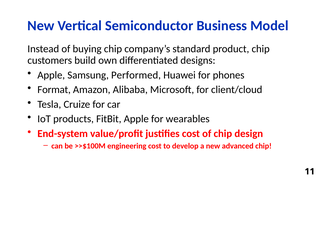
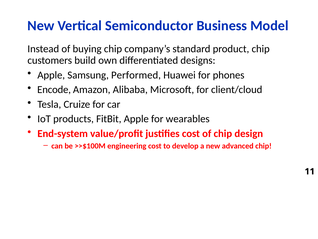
Format: Format -> Encode (54, 89)
